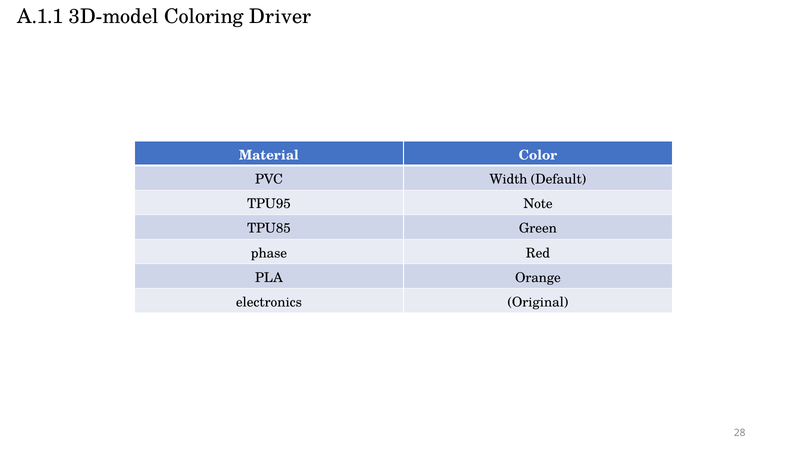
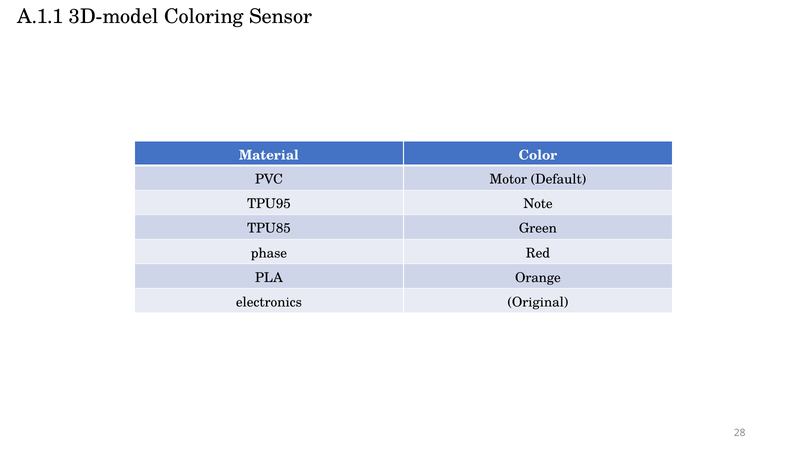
Driver: Driver -> Sensor (281, 16)
Width: Width -> Motor (508, 179)
